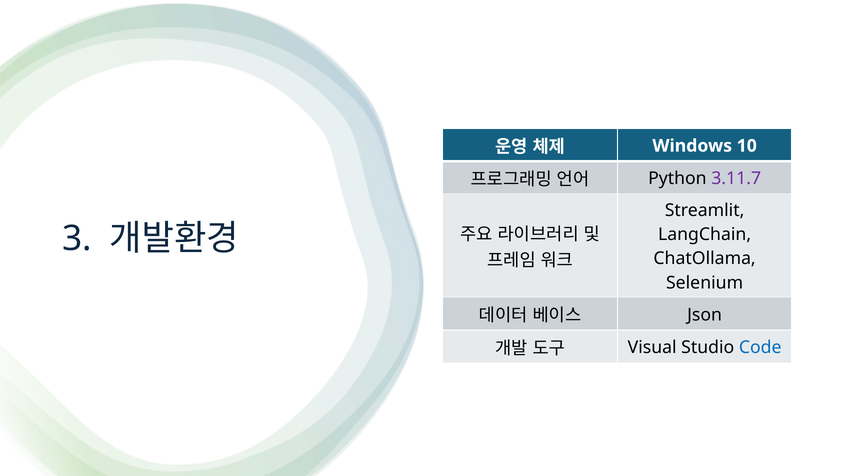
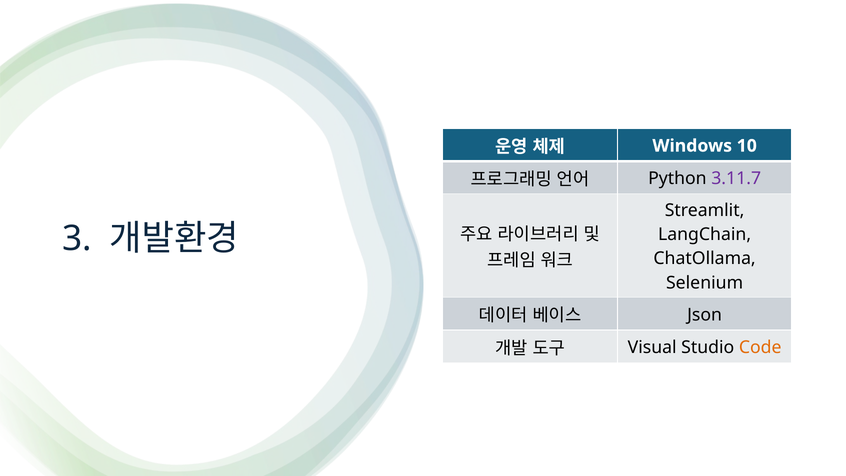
Code colour: blue -> orange (760, 347)
